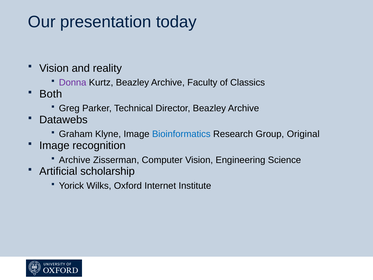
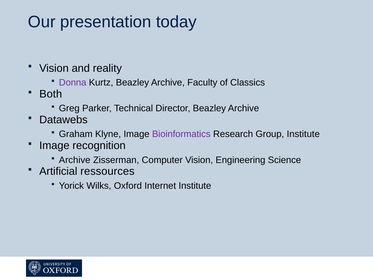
Bioinformatics colour: blue -> purple (181, 134)
Group Original: Original -> Institute (303, 134)
scholarship: scholarship -> ressources (107, 171)
